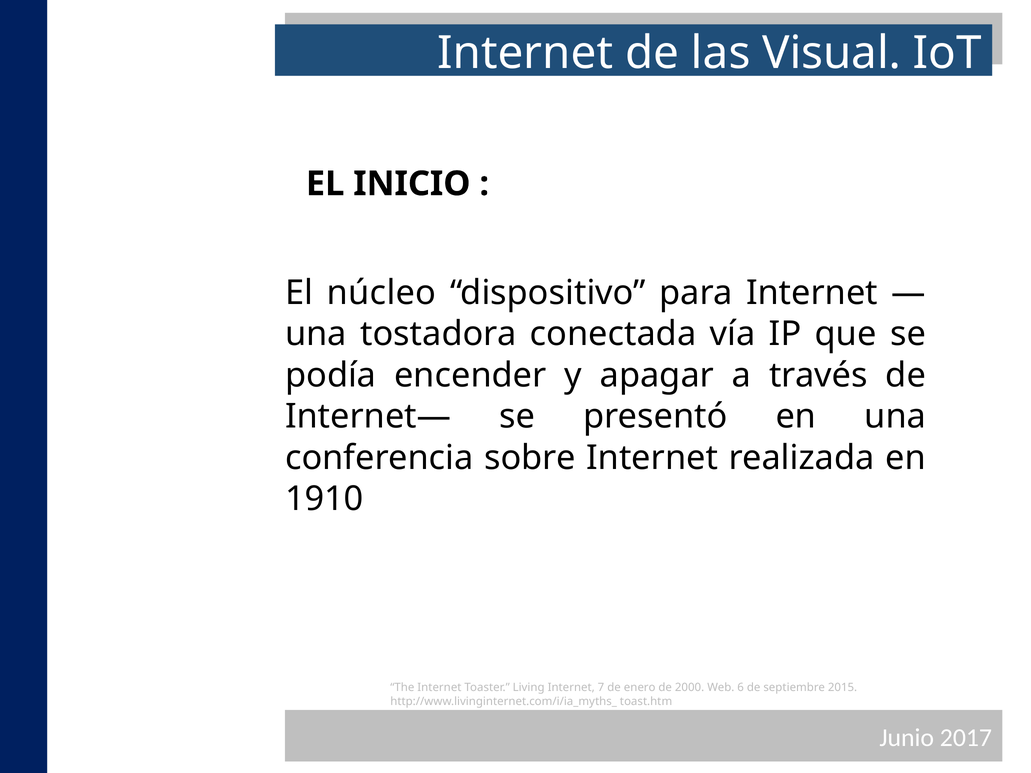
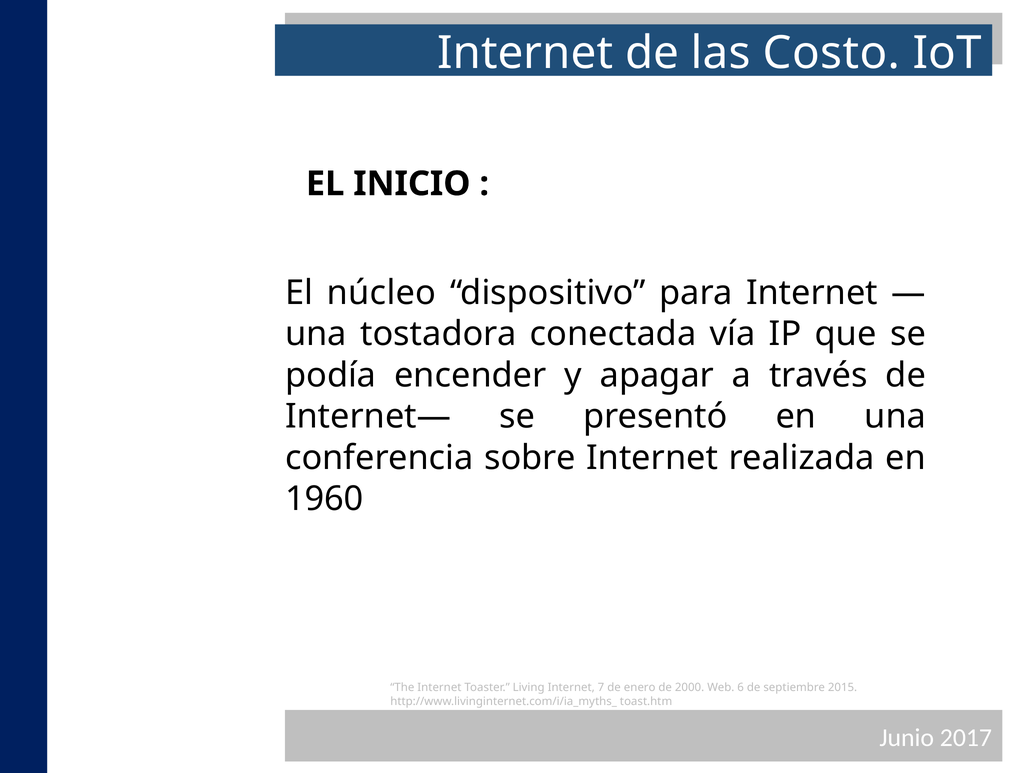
Visual: Visual -> Costo (831, 53)
1910: 1910 -> 1960 (324, 499)
